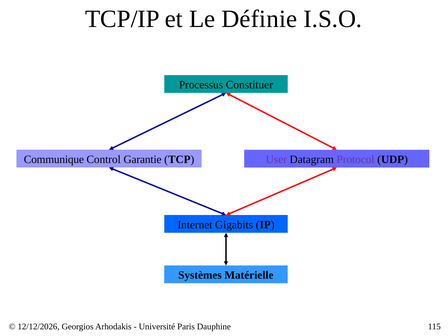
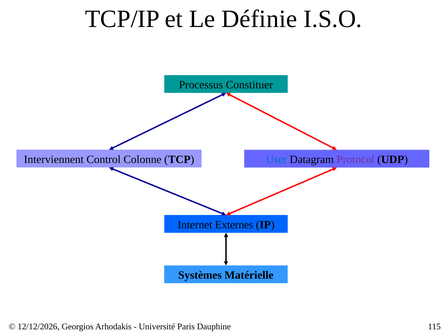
Communique: Communique -> Interviennent (54, 159)
Garantie: Garantie -> Colonne (142, 159)
User colour: purple -> blue (276, 159)
Gigabits: Gigabits -> Externes (234, 225)
